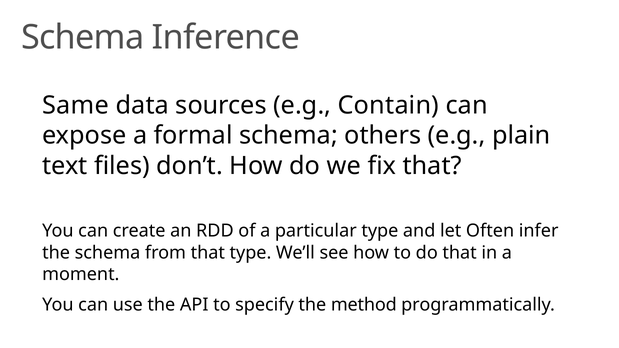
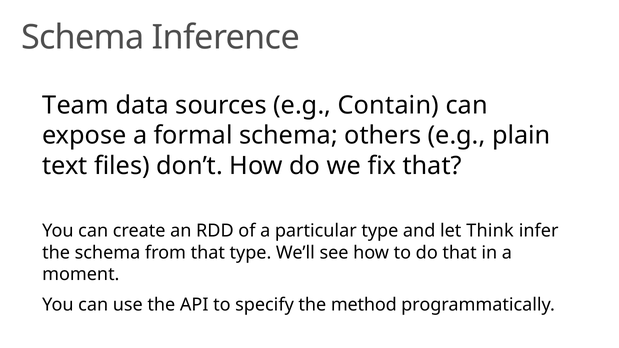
Same: Same -> Team (76, 105)
Often: Often -> Think (490, 231)
